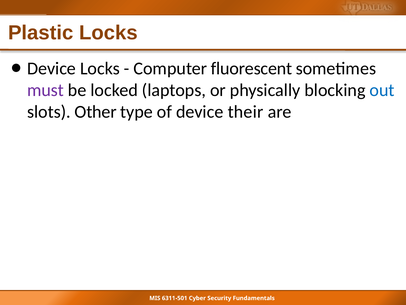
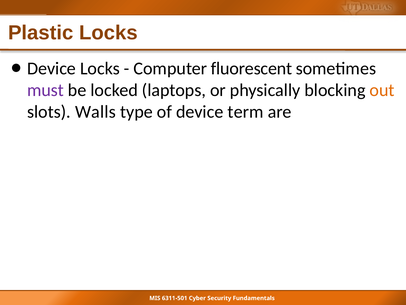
out colour: blue -> orange (382, 90)
Other: Other -> Walls (95, 112)
their: their -> term (246, 112)
